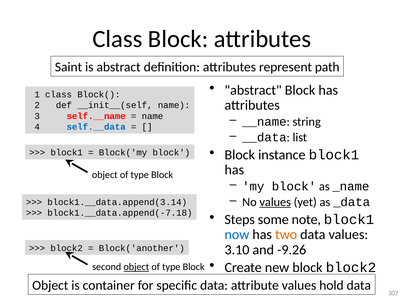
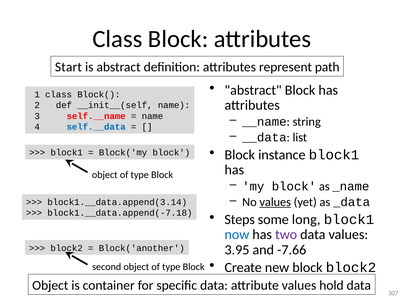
Saint: Saint -> Start (68, 67)
note: note -> long (306, 219)
two colour: orange -> purple (286, 235)
3.10: 3.10 -> 3.95 (237, 250)
-9.26: -9.26 -> -7.66 (292, 250)
object underline: present -> none (136, 267)
